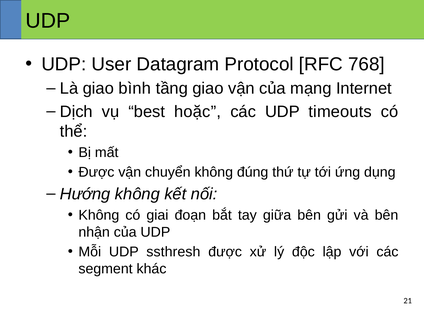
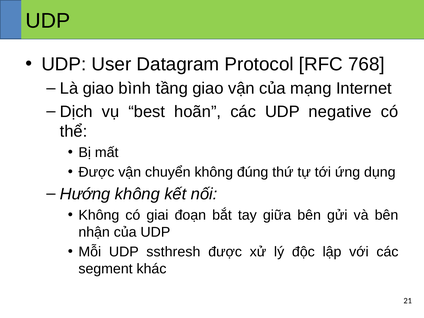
hoặc: hoặc -> hoãn (198, 112)
timeouts: timeouts -> negative (340, 112)
